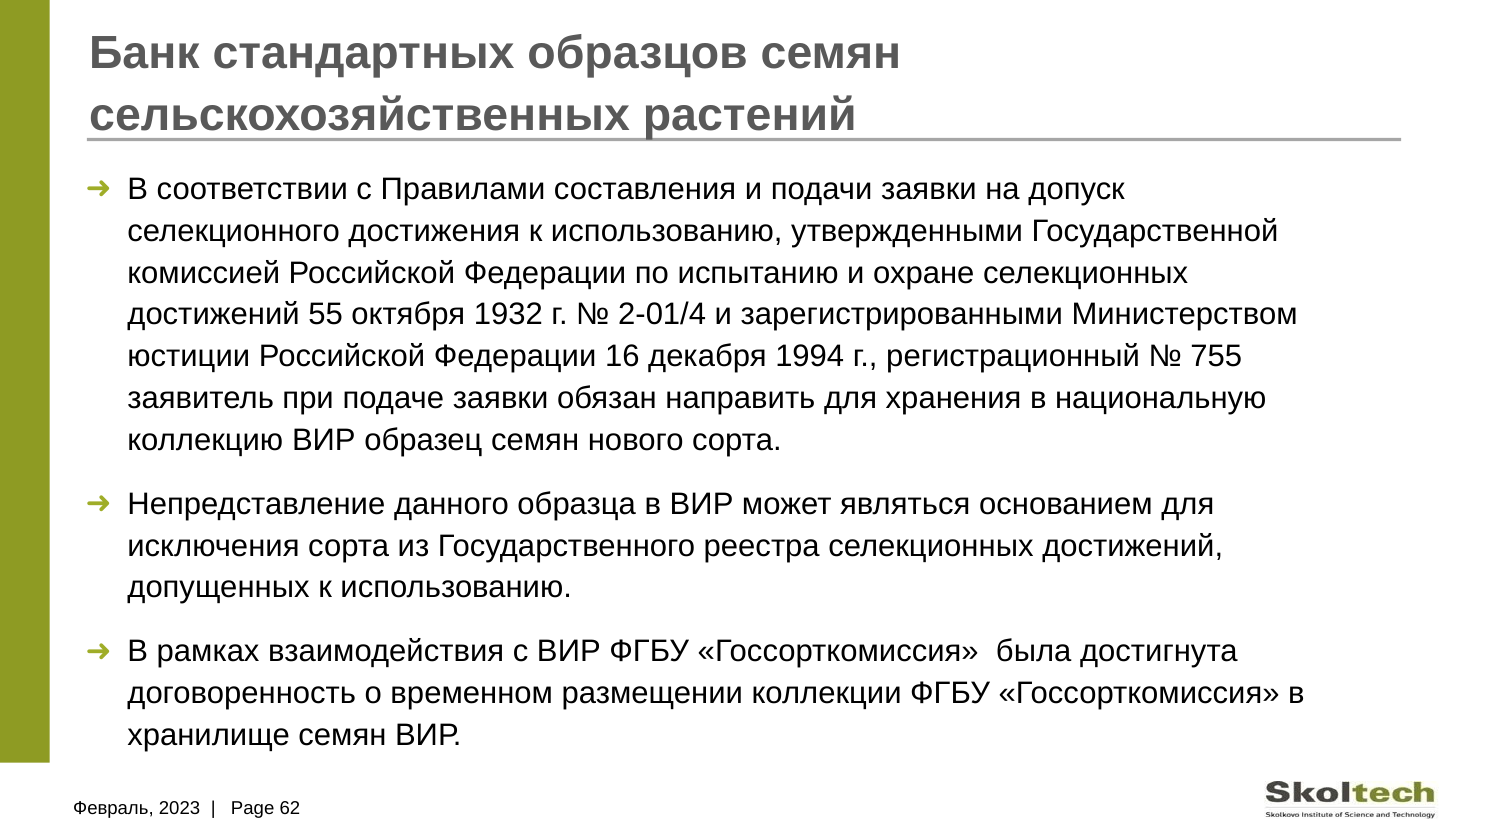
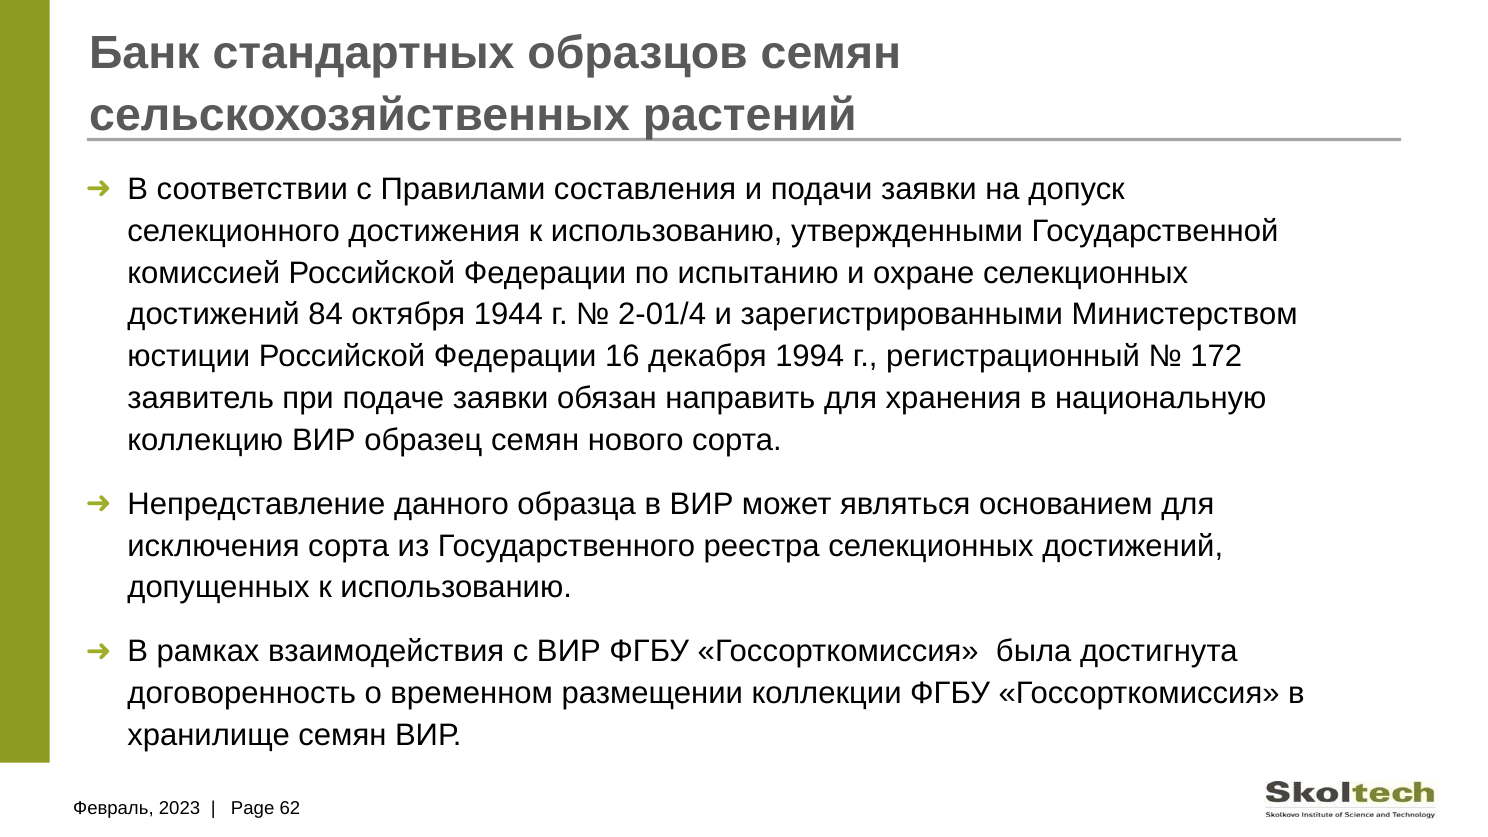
55: 55 -> 84 (326, 315)
1932: 1932 -> 1944 (508, 315)
755: 755 -> 172 (1216, 357)
